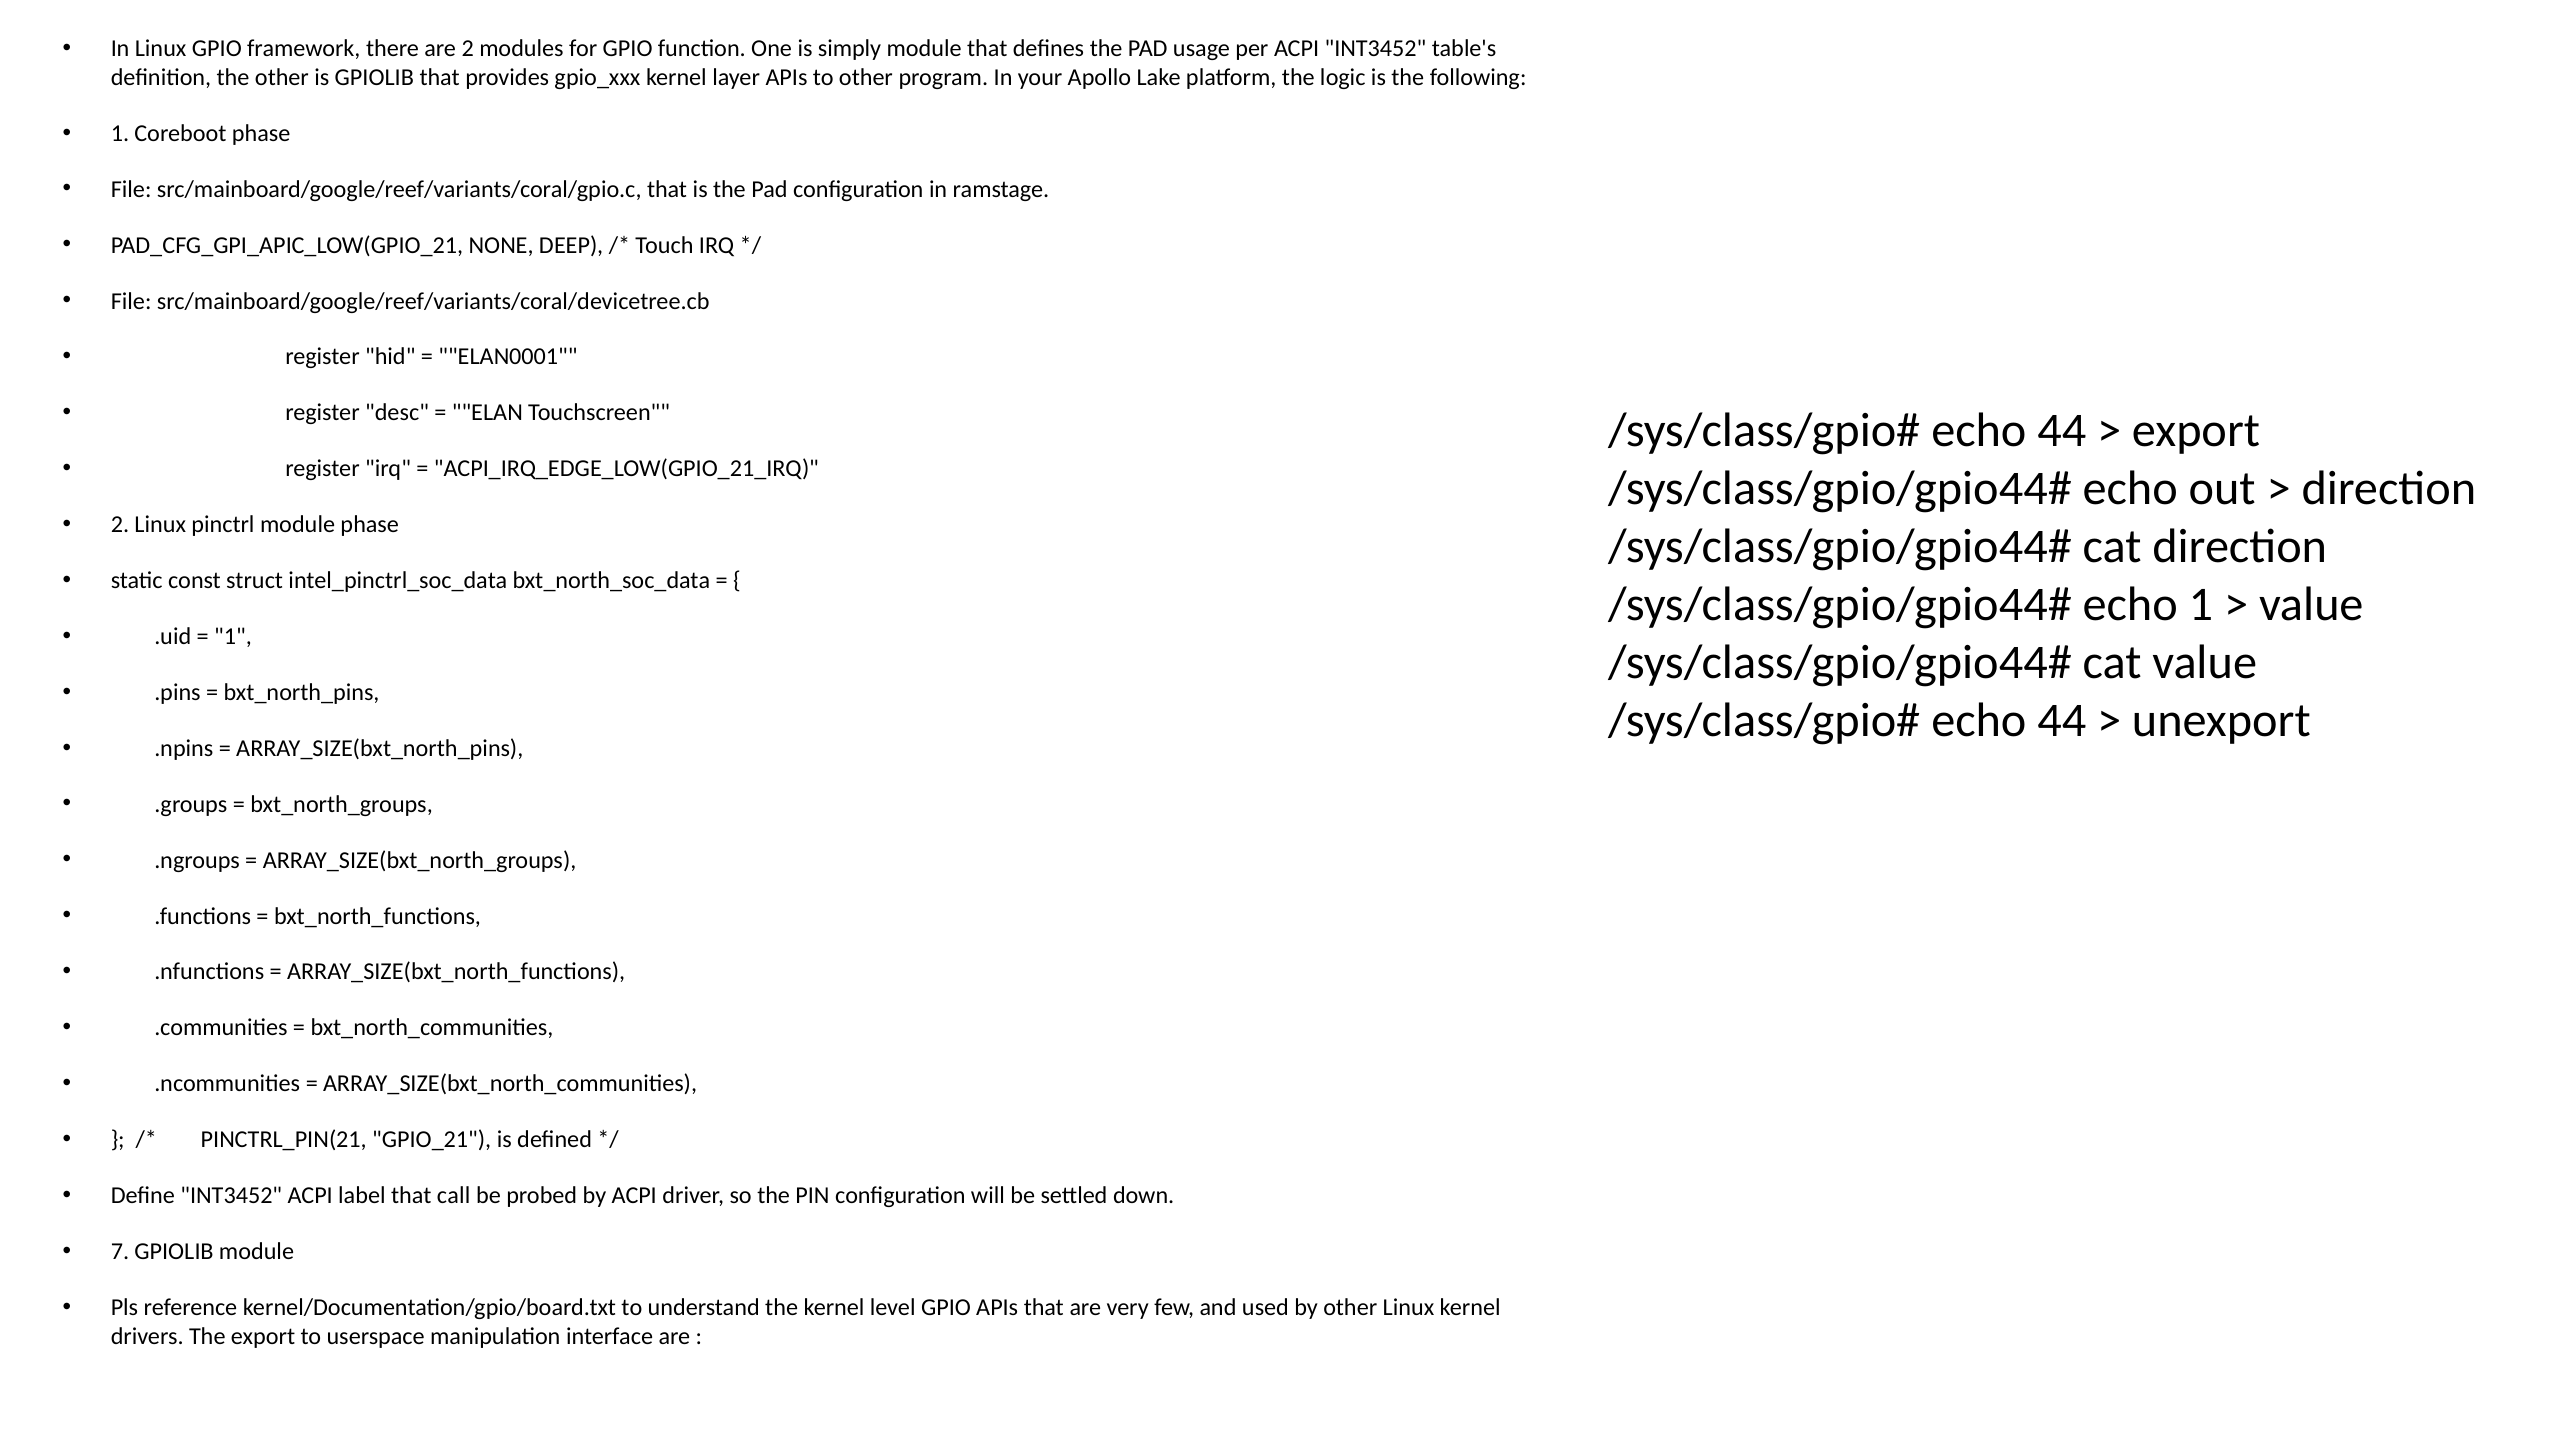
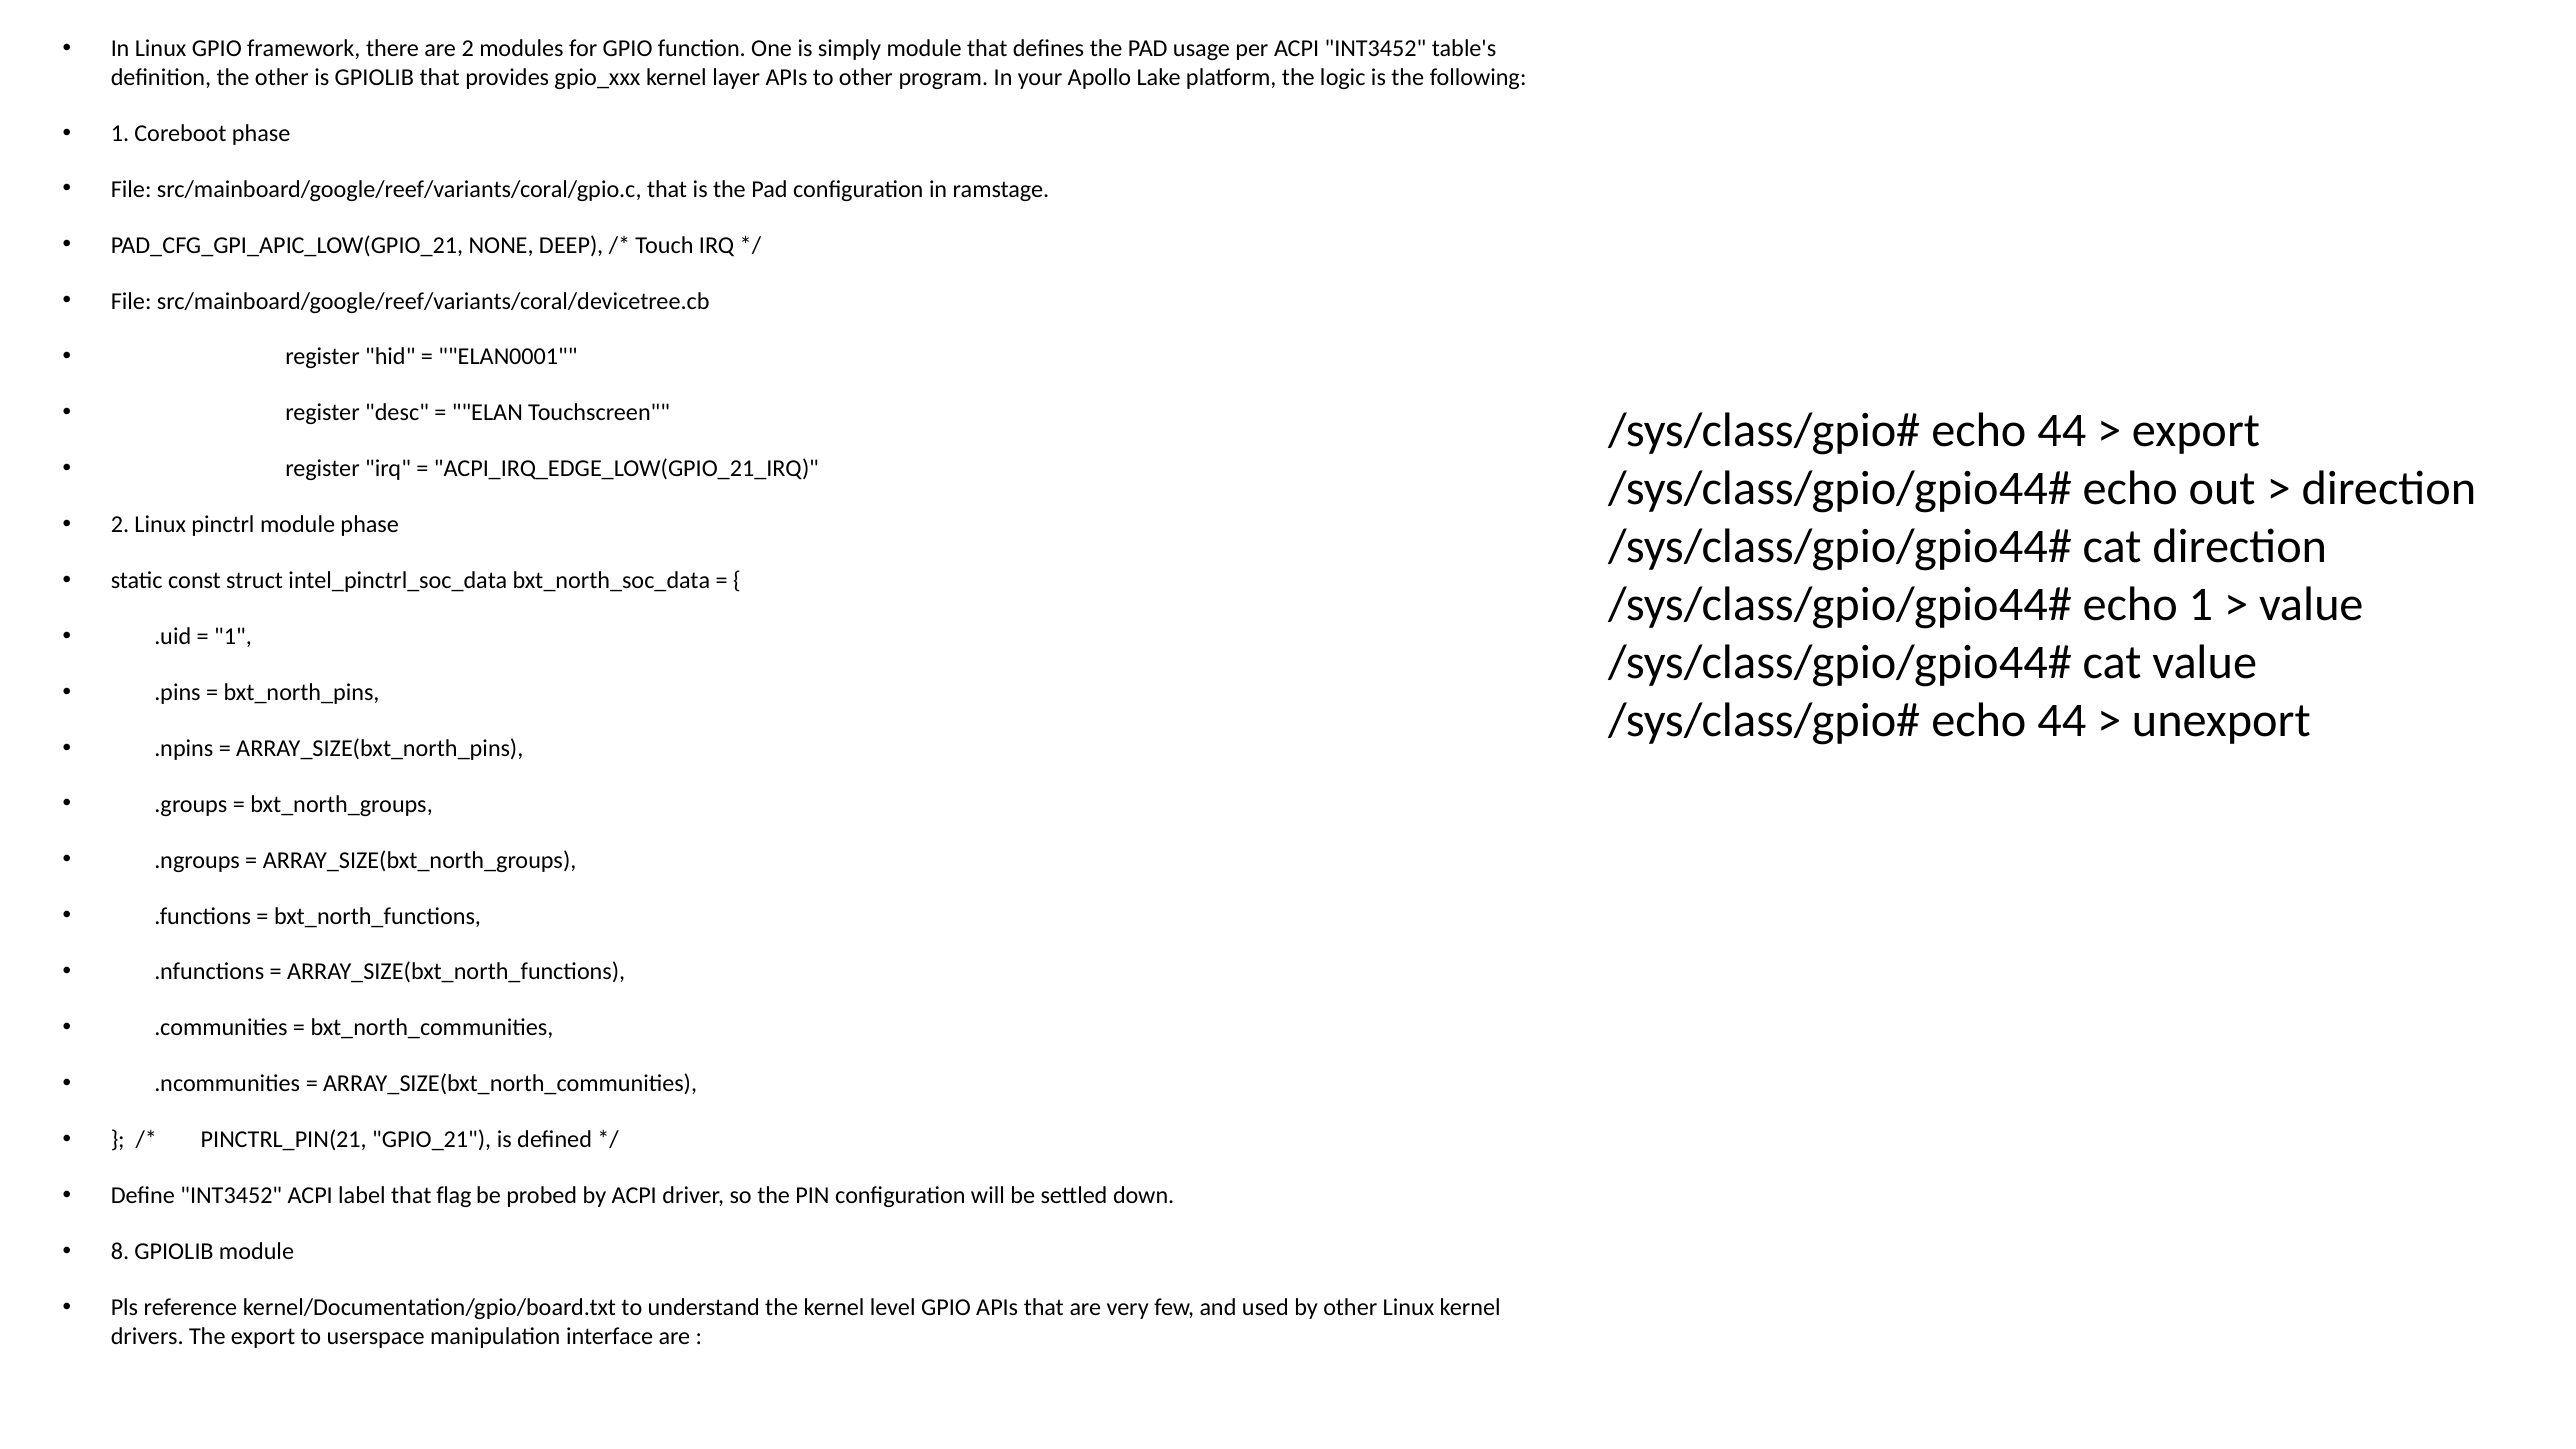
call: call -> flag (454, 1196)
7: 7 -> 8 (120, 1251)
